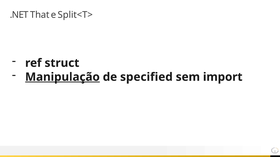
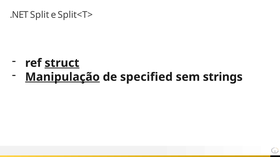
That: That -> Split (40, 15)
struct underline: none -> present (62, 63)
import: import -> strings (223, 77)
